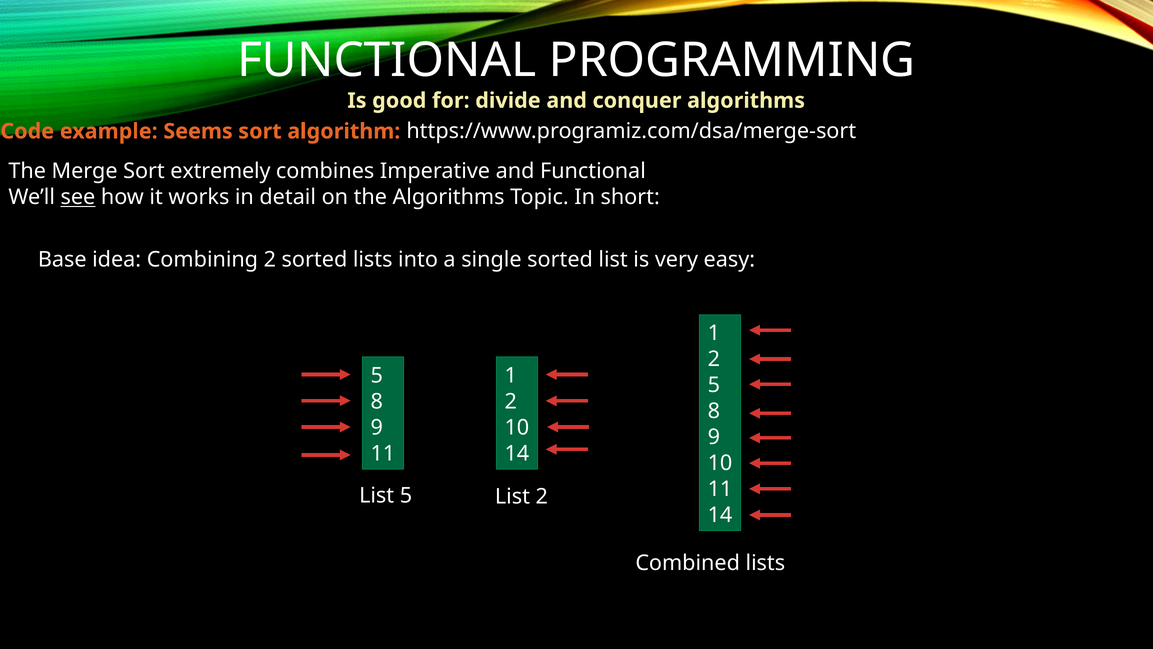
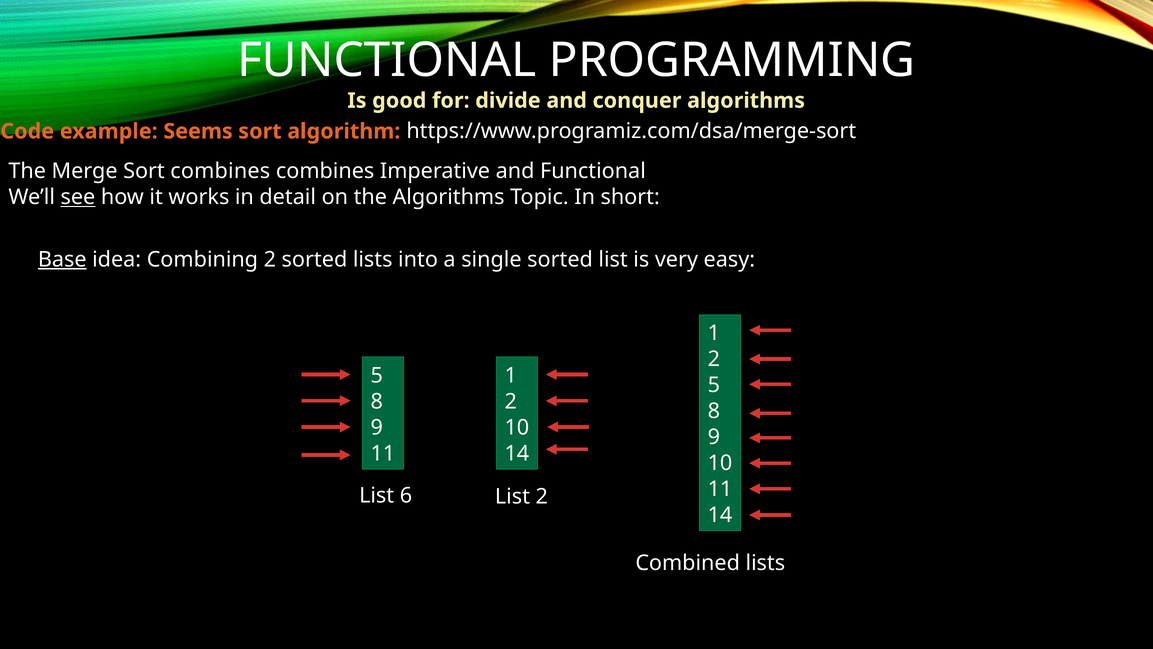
Sort extremely: extremely -> combines (220, 171)
Base underline: none -> present (62, 259)
List 5: 5 -> 6 (406, 495)
